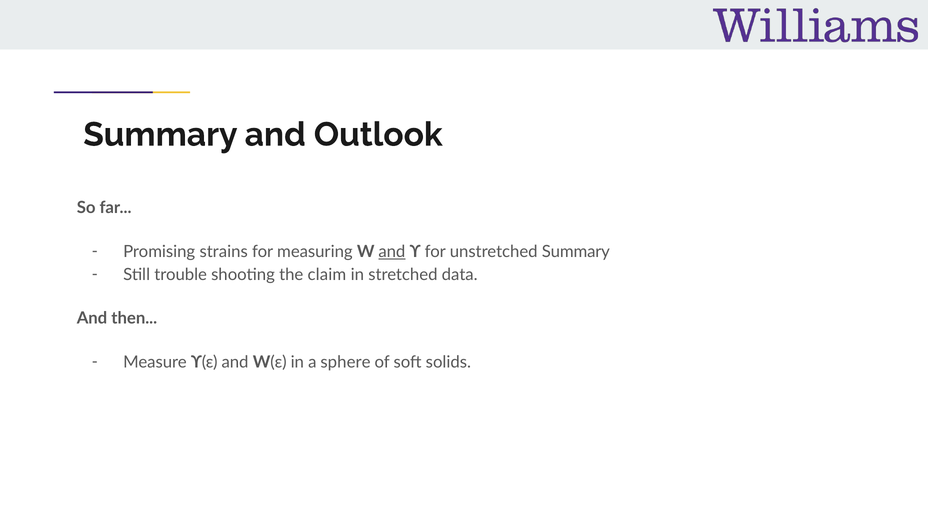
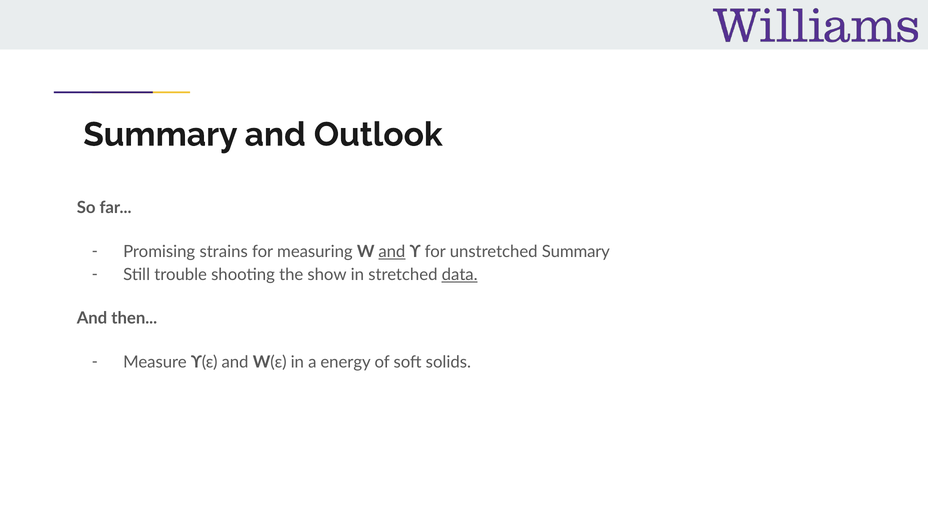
claim: claim -> show (327, 275)
data underline: none -> present (460, 275)
sphere: sphere -> energy (346, 362)
